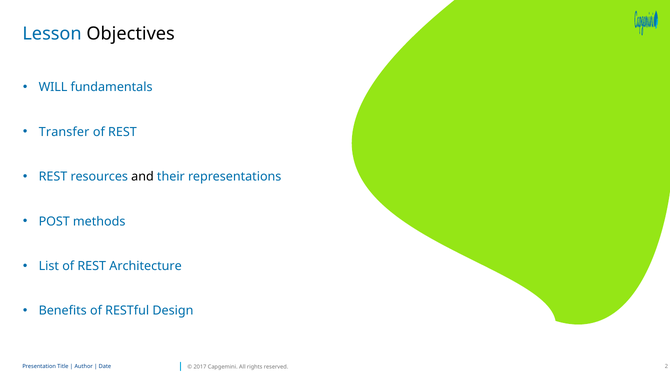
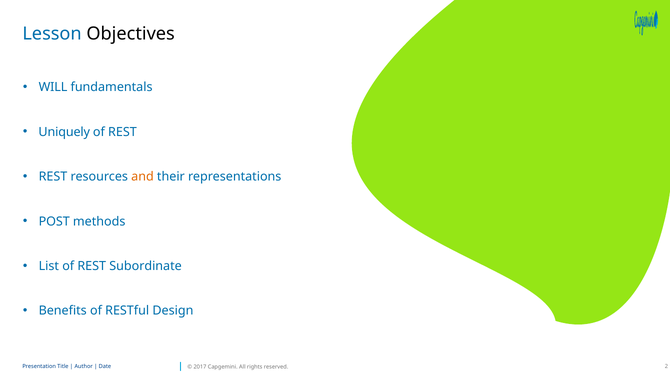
Transfer: Transfer -> Uniquely (64, 132)
and colour: black -> orange (142, 177)
Architecture: Architecture -> Subordinate (146, 266)
